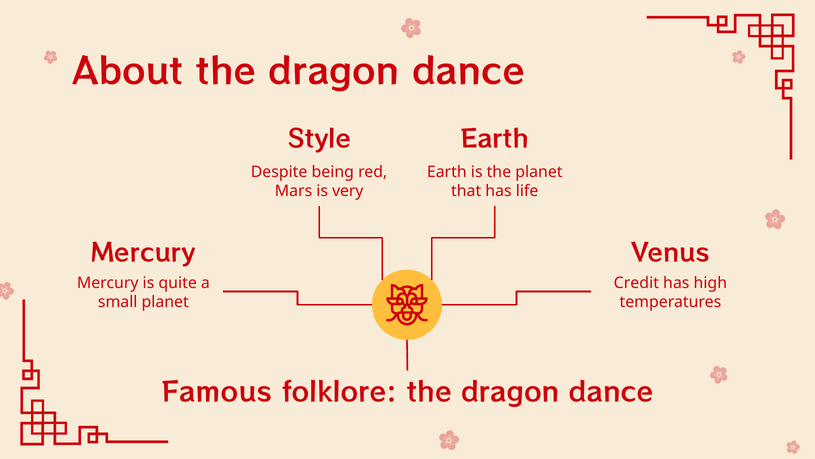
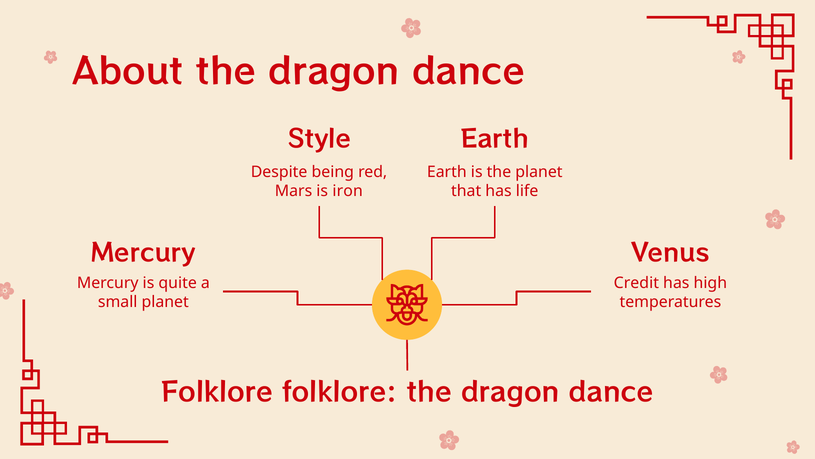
very: very -> iron (348, 191)
Famous: Famous -> Folklore (217, 392)
